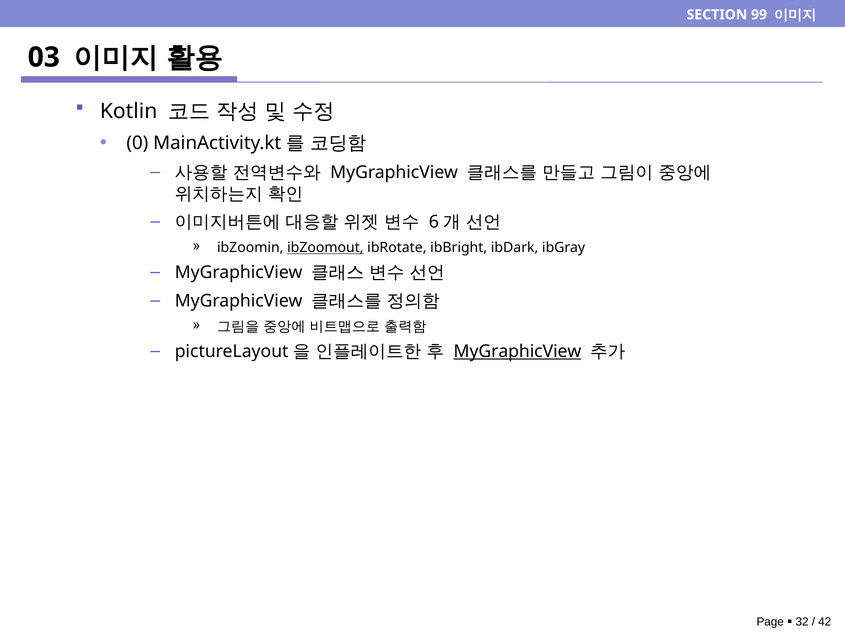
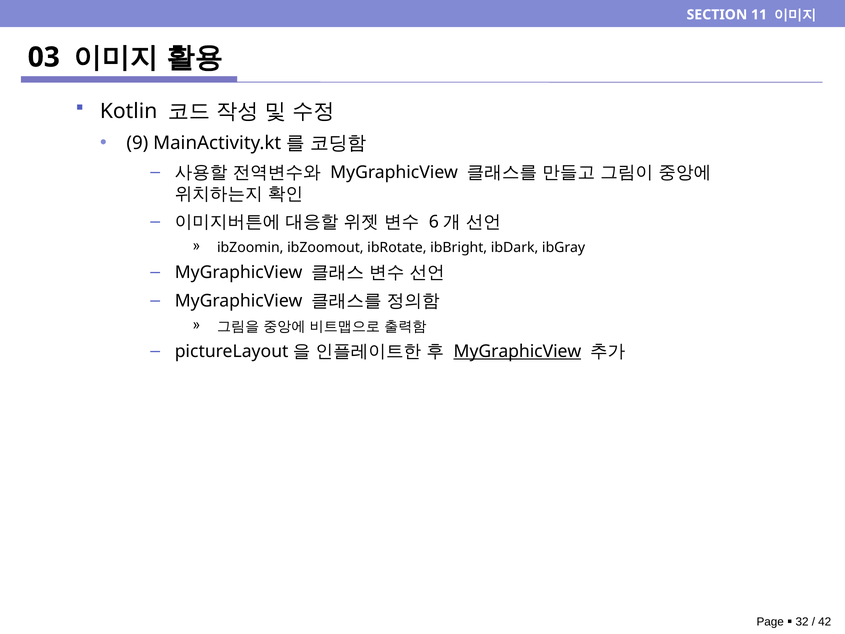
99: 99 -> 11 (759, 15)
0: 0 -> 9 (137, 143)
ibZoomout underline: present -> none (325, 248)
